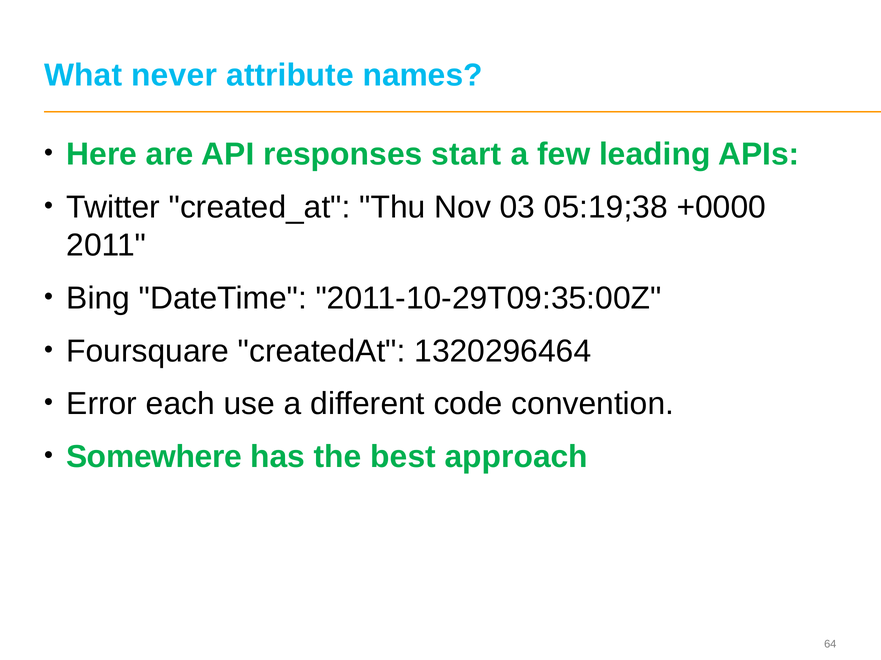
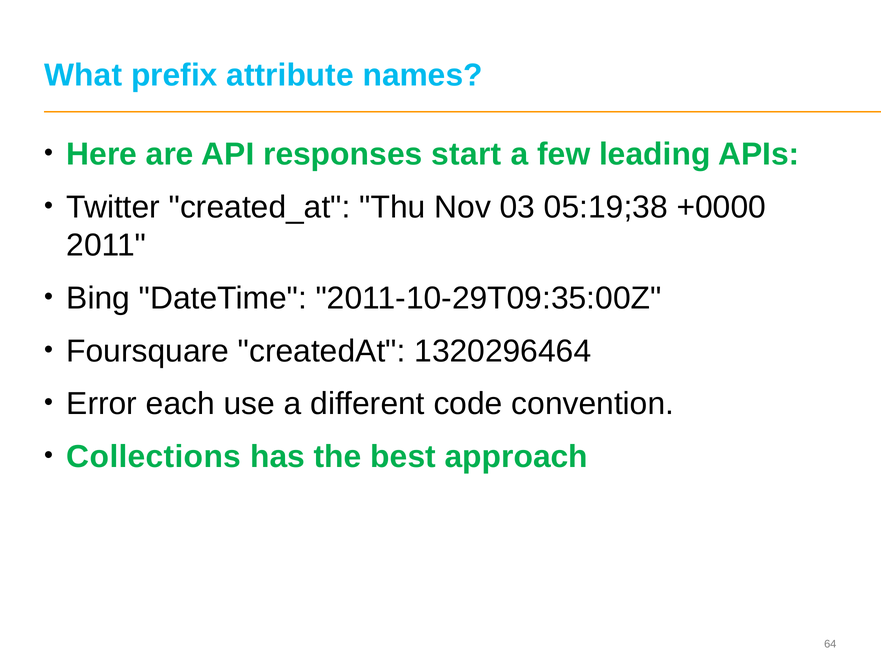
never: never -> prefix (174, 75)
Somewhere: Somewhere -> Collections (154, 457)
